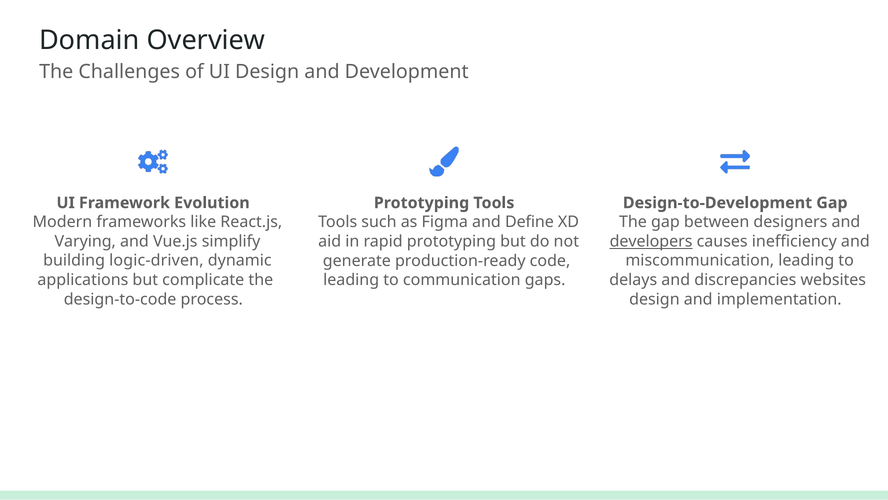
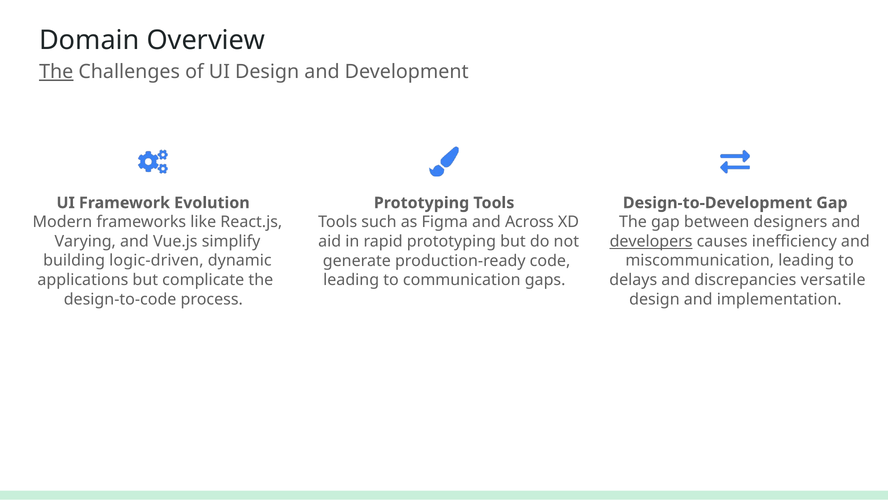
The underline: none -> present (56, 72)
Define: Define -> Across (529, 222)
websites: websites -> versatile (833, 280)
